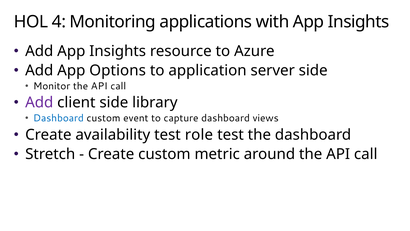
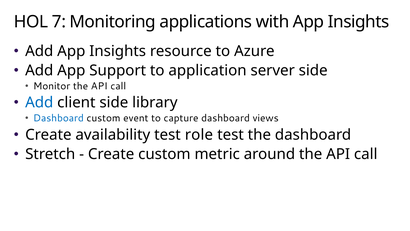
4: 4 -> 7 (59, 22)
Options: Options -> Support (118, 70)
Add colour: purple -> blue (39, 102)
